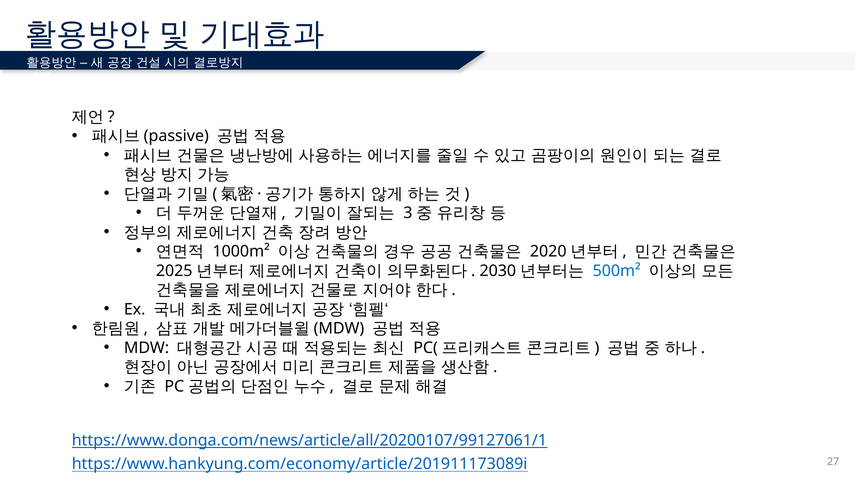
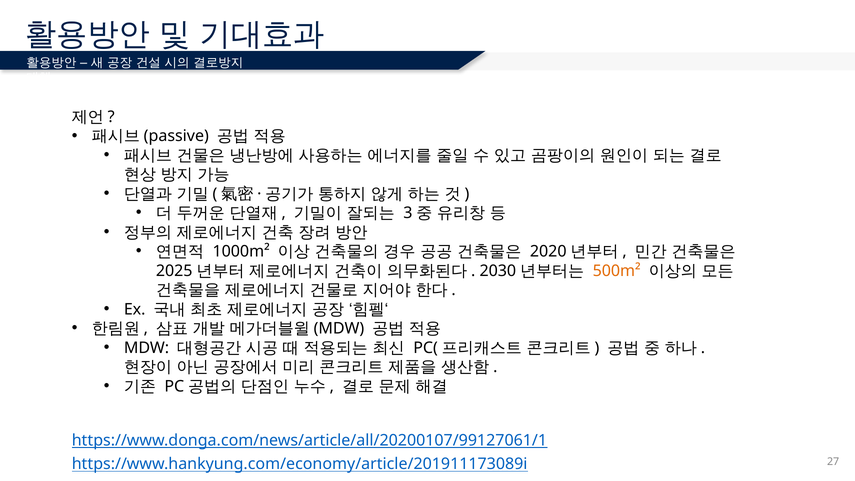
500m² colour: blue -> orange (617, 271)
